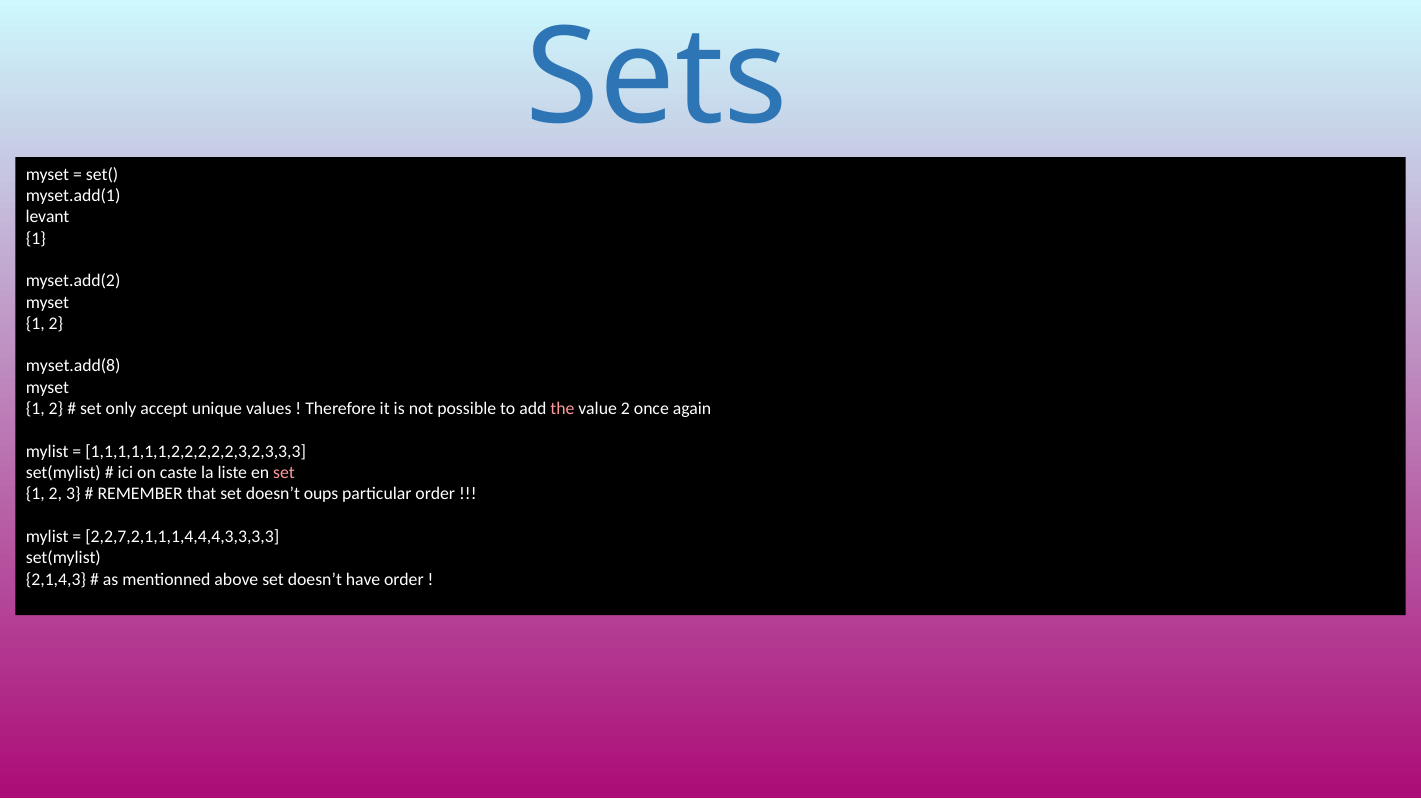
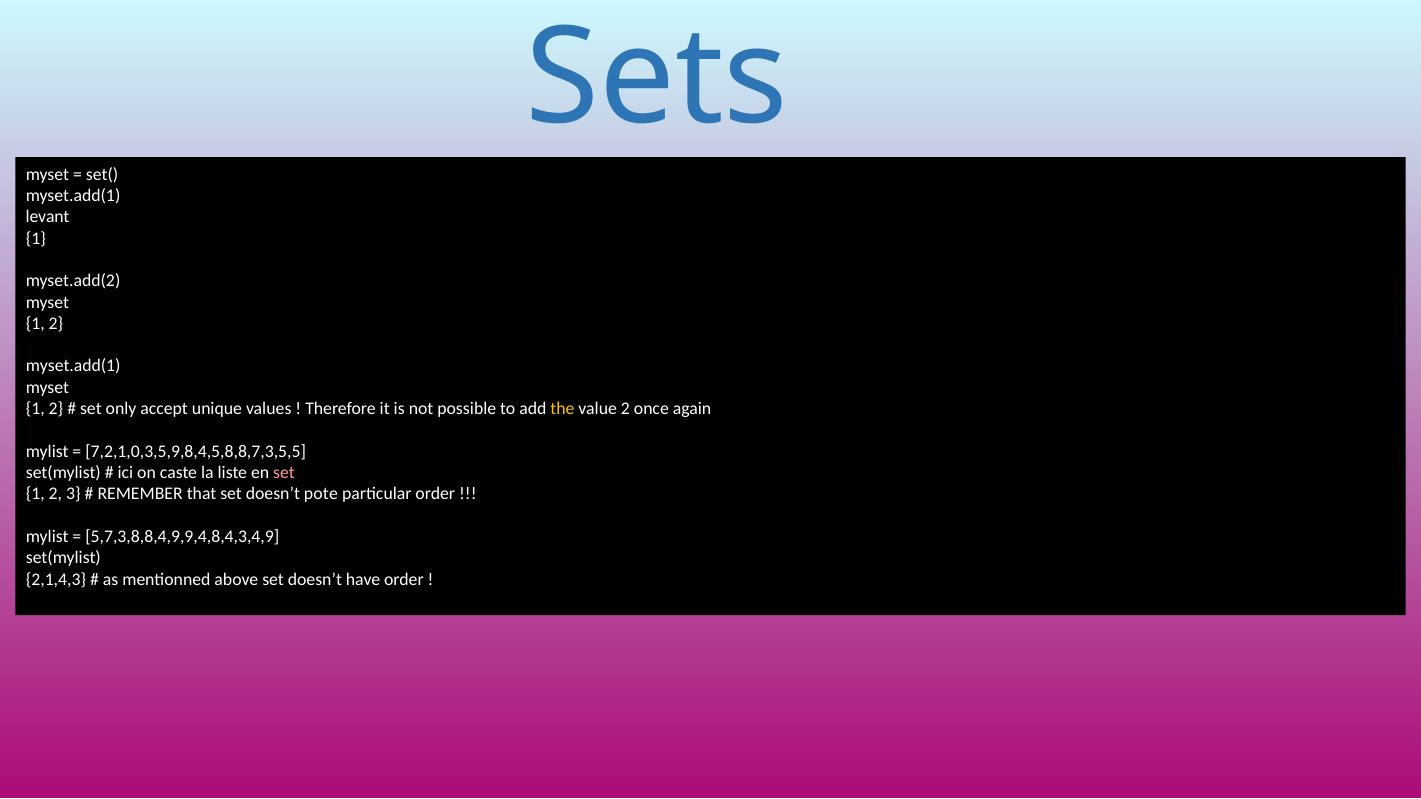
myset.add(8: myset.add(8 -> myset.add(1 (73, 366)
the colour: pink -> yellow (562, 409)
1,1,1,1,1,1,2,2,2,2,2,3,2,3,3,3: 1,1,1,1,1,1,2,2,2,2,2,3,2,3,3,3 -> 7,2,1,0,3,5,9,8,4,5,8,8,7,3,5,5 (196, 452)
oups: oups -> pote (321, 494)
2,2,7,2,1,1,1,4,4,4,3,3,3,3: 2,2,7,2,1,1,1,4,4,4,3,3,3,3 -> 5,7,3,8,8,4,9,9,4,8,4,3,4,9 (182, 537)
